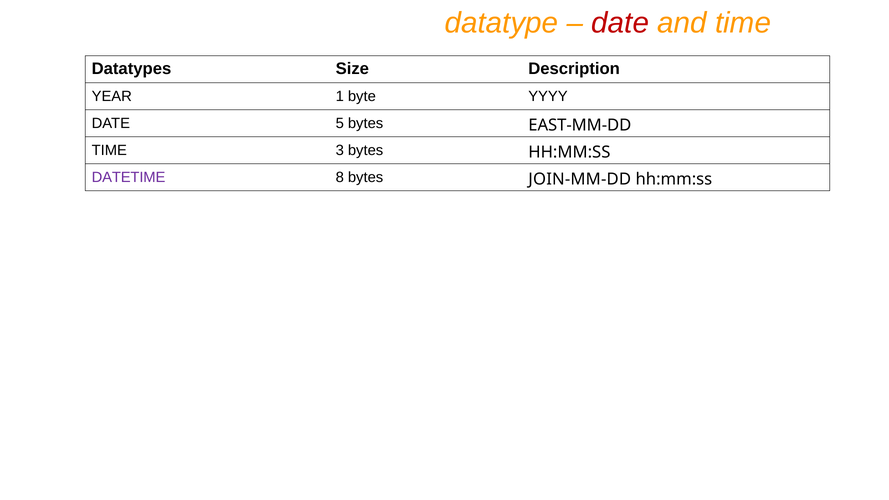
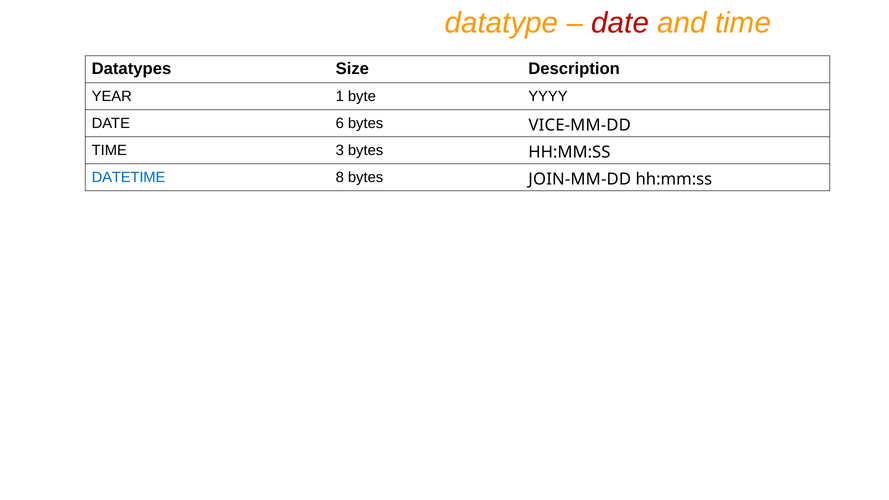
5: 5 -> 6 (340, 124)
EAST-MM-DD: EAST-MM-DD -> VICE-MM-DD (580, 125)
DATETIME colour: purple -> blue (129, 178)
